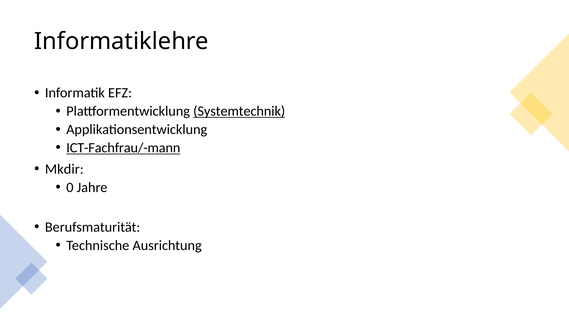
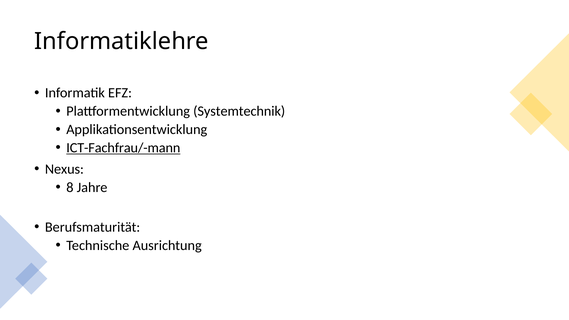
Systemtechnik underline: present -> none (239, 111)
Mkdir: Mkdir -> Nexus (64, 169)
0: 0 -> 8 (70, 187)
